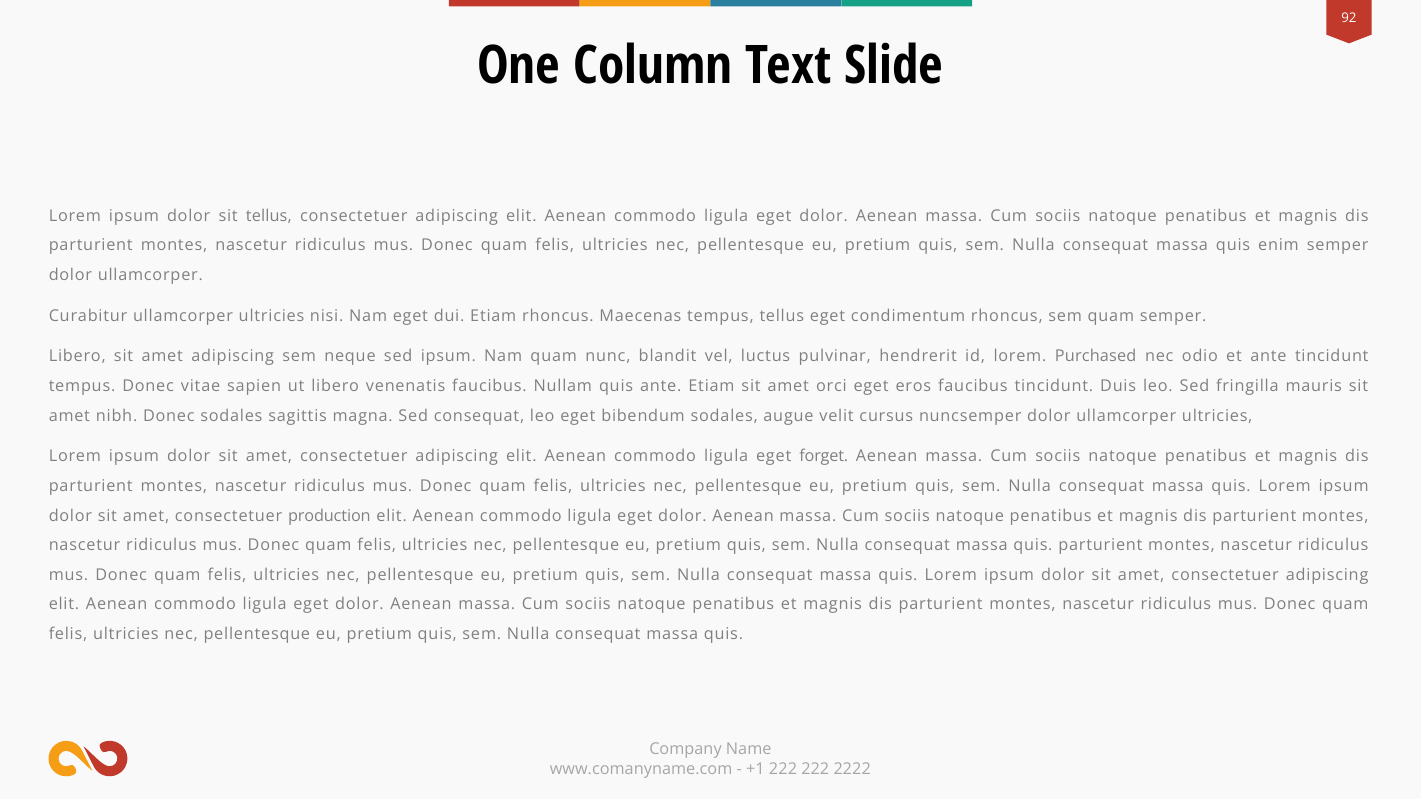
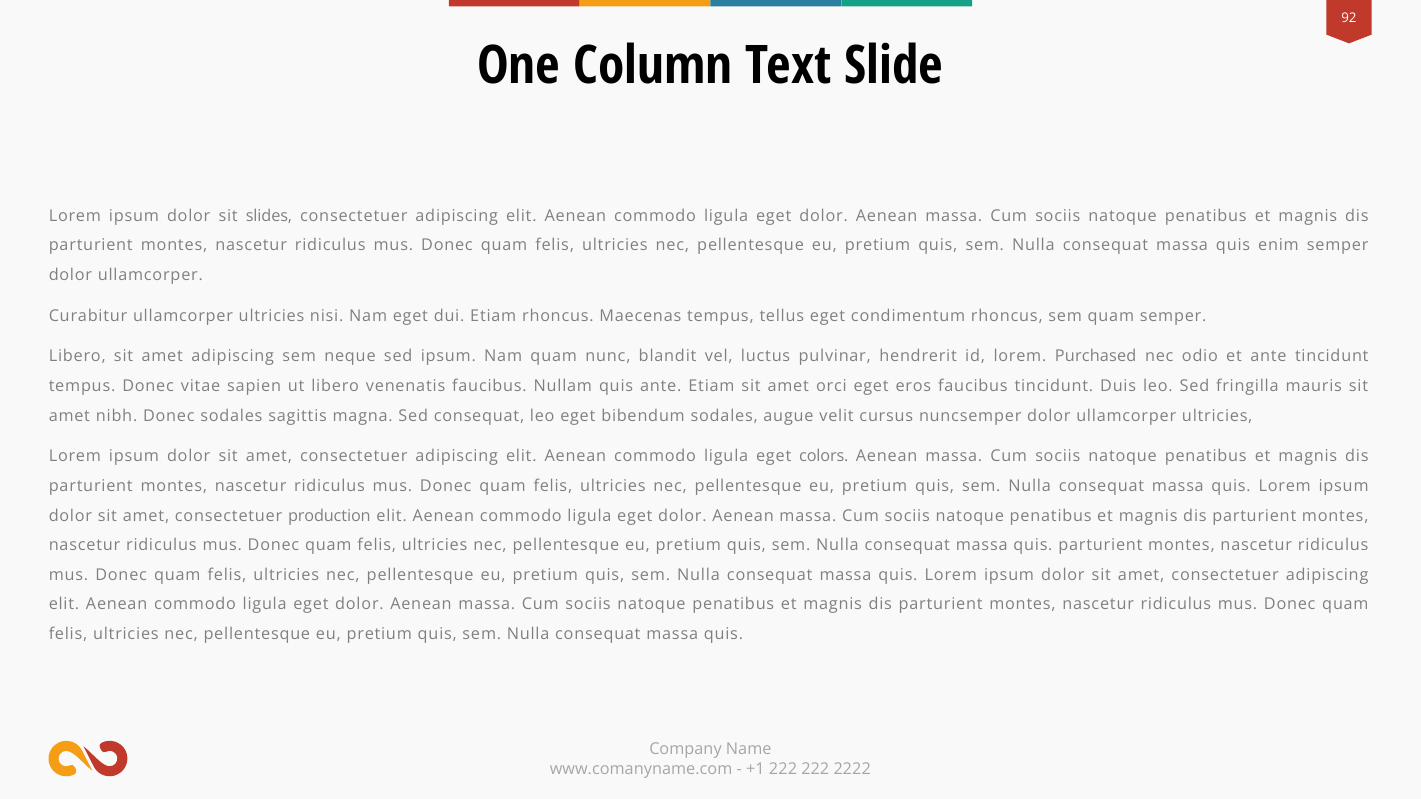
sit tellus: tellus -> slides (269, 216)
forget: forget -> colors (824, 457)
